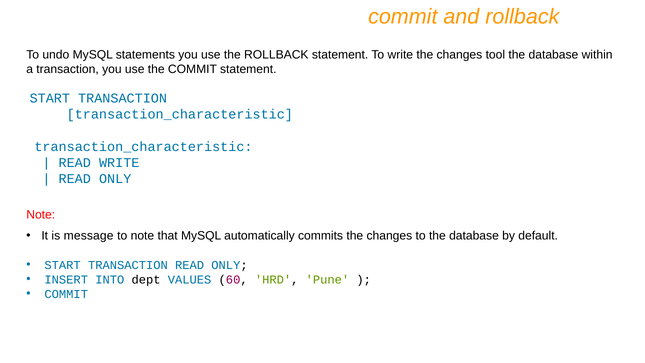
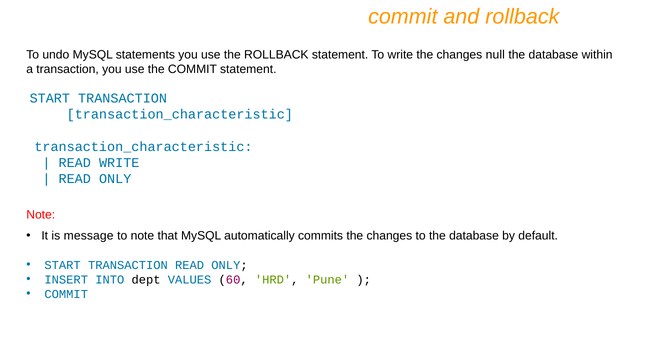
tool: tool -> null (495, 55)
